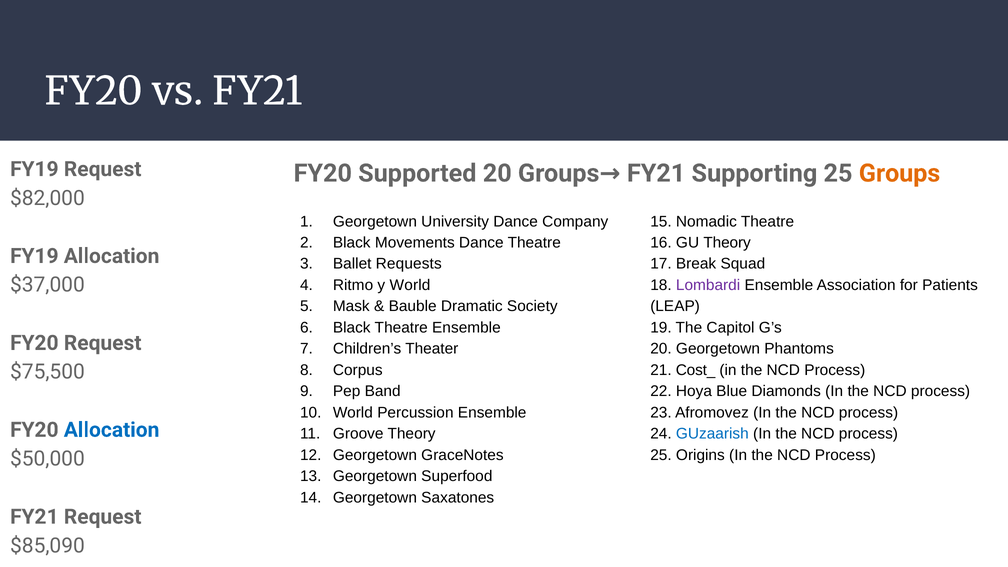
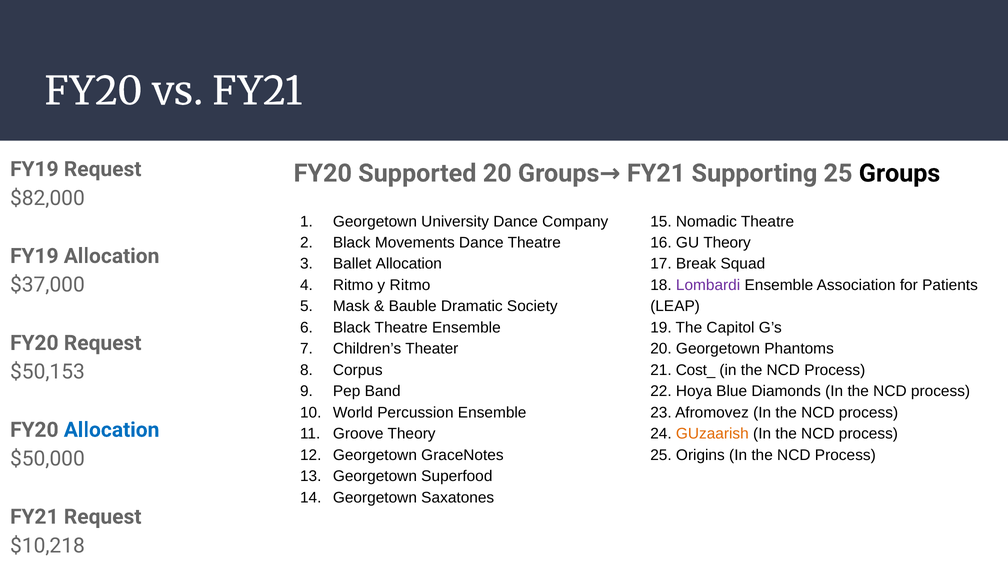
Groups colour: orange -> black (900, 173)
Ballet Requests: Requests -> Allocation (409, 264)
y World: World -> Ritmo (410, 285)
$75,500: $75,500 -> $50,153 (47, 372)
GUzaarish colour: blue -> orange (712, 434)
$85,090: $85,090 -> $10,218 (47, 546)
